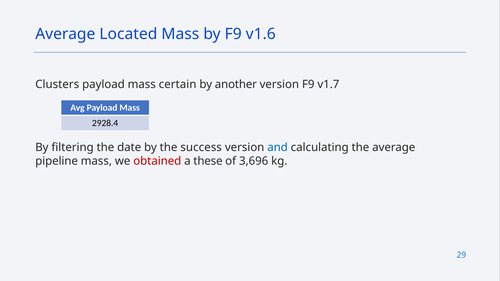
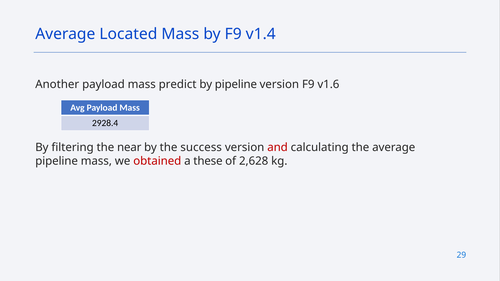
v1.6: v1.6 -> v1.4 (261, 34)
Clusters: Clusters -> Another (57, 84)
certain: certain -> predict (178, 84)
by another: another -> pipeline (236, 84)
v1.7: v1.7 -> v1.6 (328, 84)
date: date -> near (129, 147)
and colour: blue -> red (278, 147)
3,696: 3,696 -> 2,628 (254, 161)
